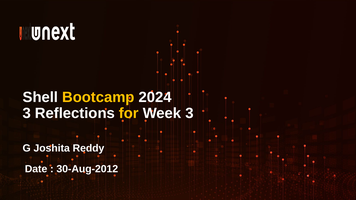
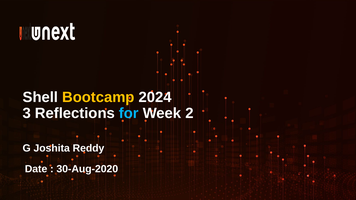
for colour: yellow -> light blue (129, 113)
Week 3: 3 -> 2 (189, 113)
30-Aug-2012: 30-Aug-2012 -> 30-Aug-2020 (87, 169)
